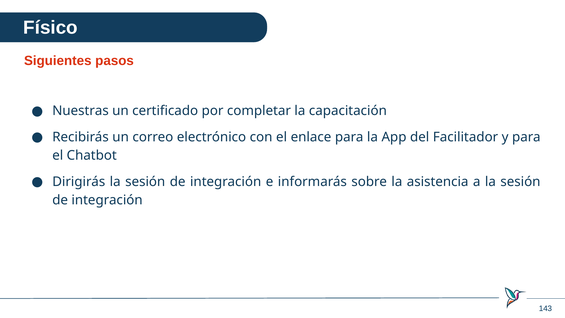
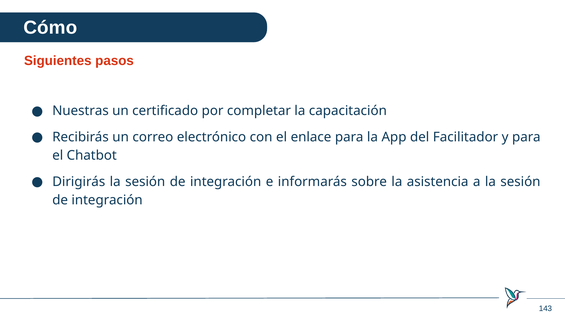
Físico: Físico -> Cómo (50, 28)
